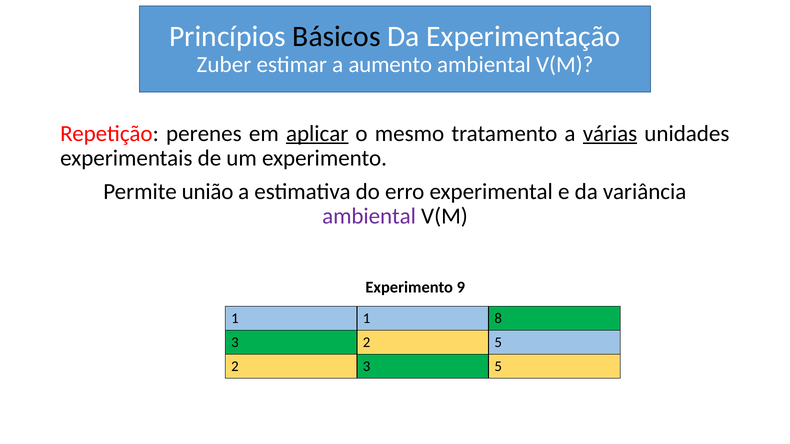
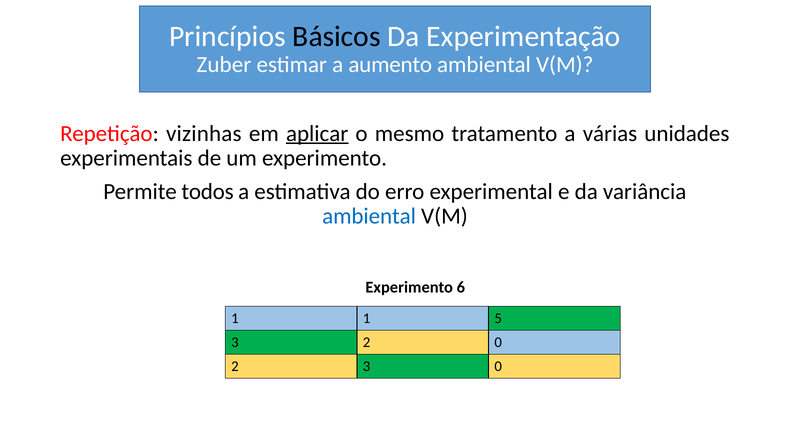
perenes: perenes -> vizinhas (204, 134)
várias underline: present -> none (610, 134)
união: união -> todos (208, 192)
ambiental colour: purple -> blue (369, 216)
9: 9 -> 6 (461, 288)
8: 8 -> 5 (498, 319)
2 5: 5 -> 0 (498, 343)
3 5: 5 -> 0 (498, 367)
